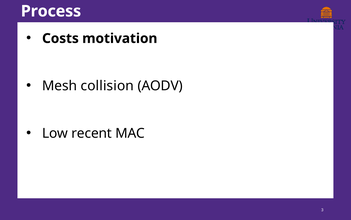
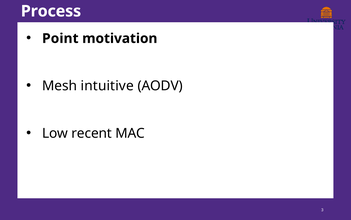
Costs: Costs -> Point (60, 38)
collision: collision -> intuitive (107, 86)
